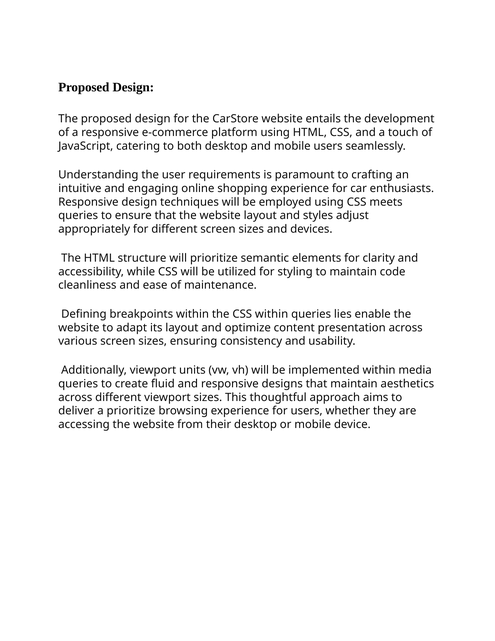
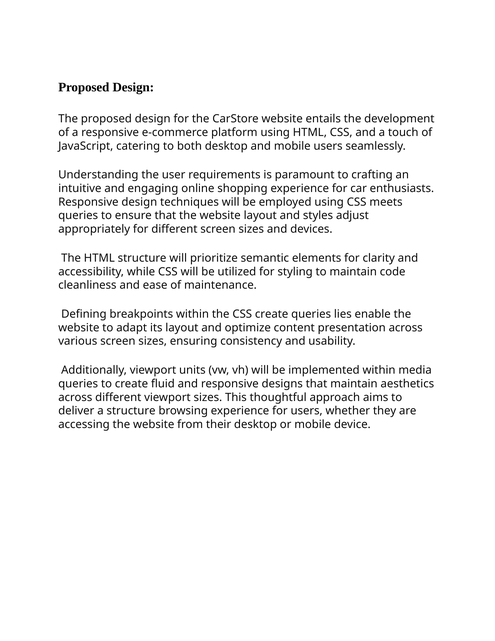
CSS within: within -> create (272, 314)
a prioritize: prioritize -> structure (131, 411)
